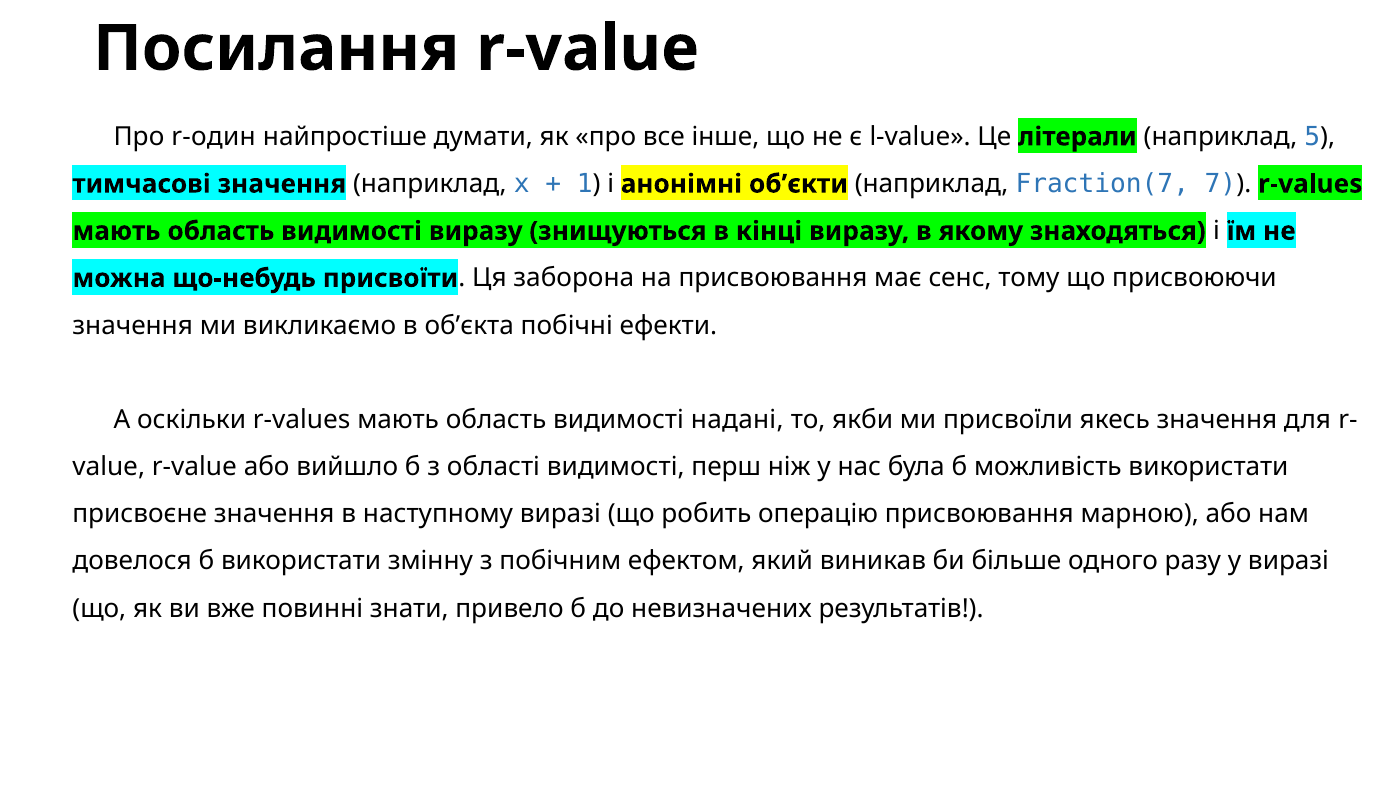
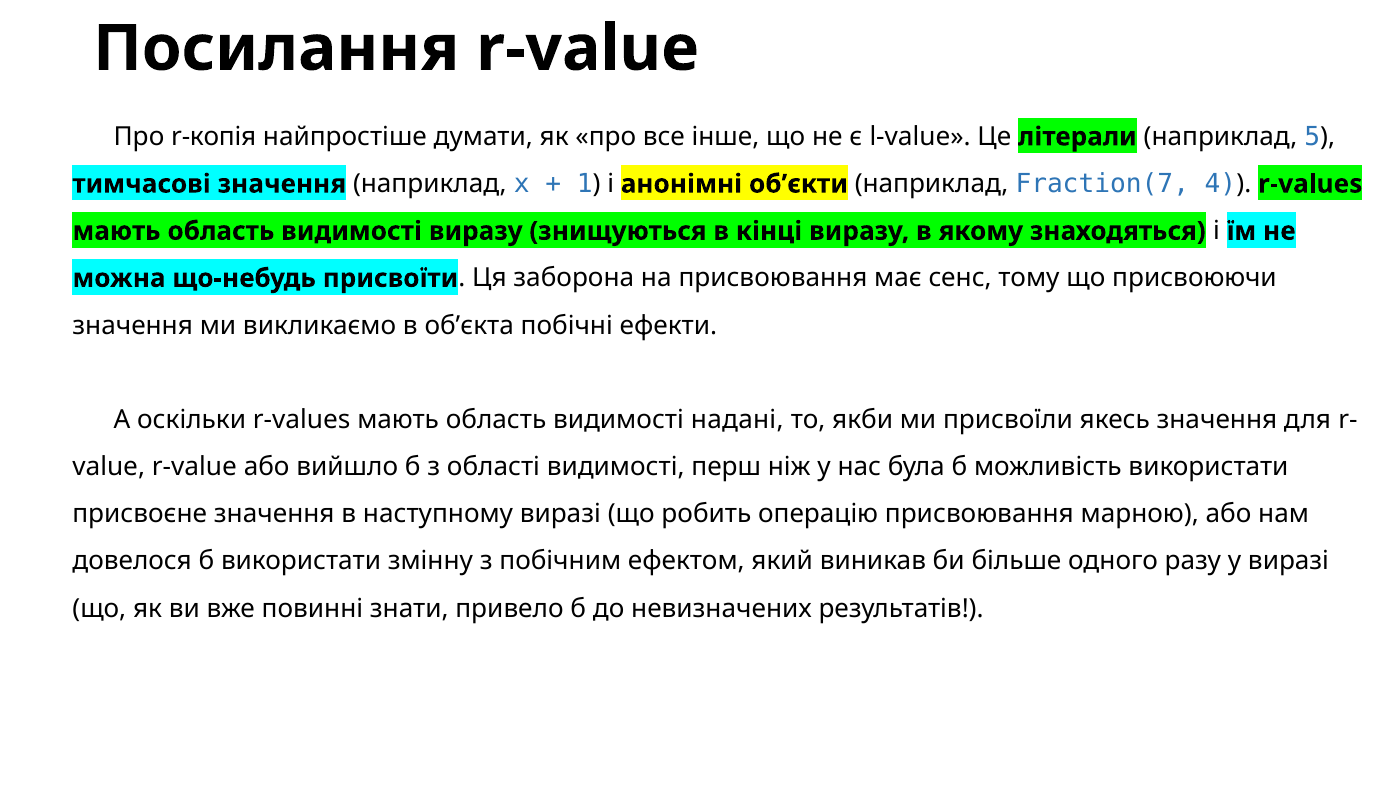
r-один: r-один -> r-копія (214, 137)
7: 7 -> 4 (1220, 184)
